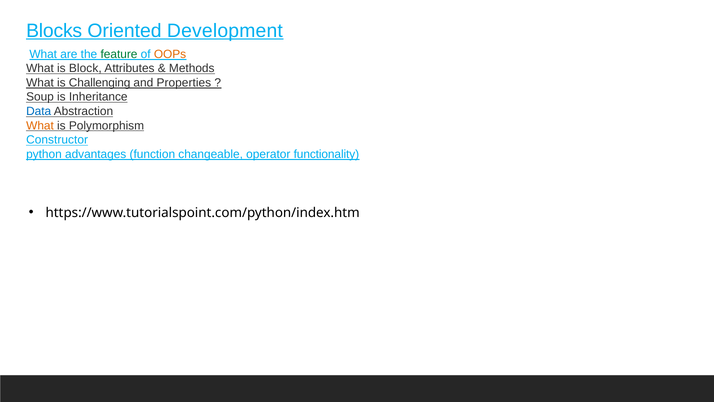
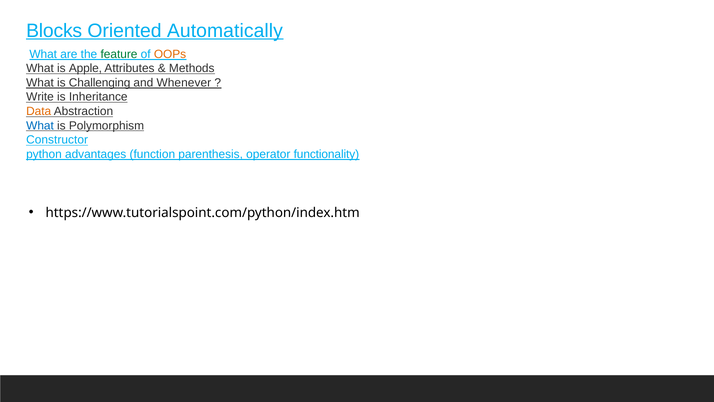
Development: Development -> Automatically (225, 31)
Block: Block -> Apple (85, 68)
Properties: Properties -> Whenever (184, 83)
Soup: Soup -> Write (40, 97)
Data colour: blue -> orange (39, 111)
What colour: orange -> blue (40, 126)
changeable: changeable -> parenthesis (211, 154)
